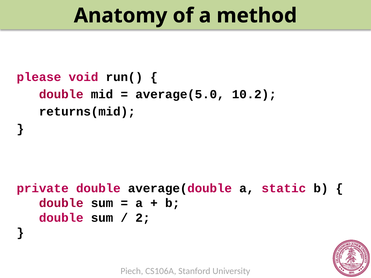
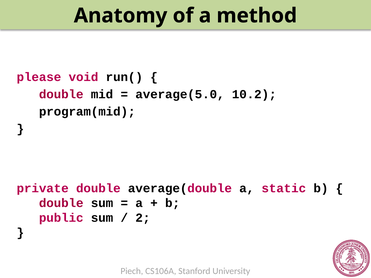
returns(mid: returns(mid -> program(mid (87, 112)
double: double -> public (61, 218)
